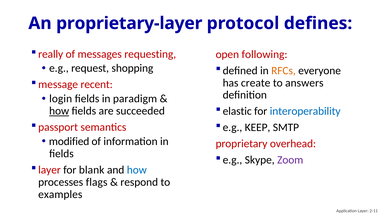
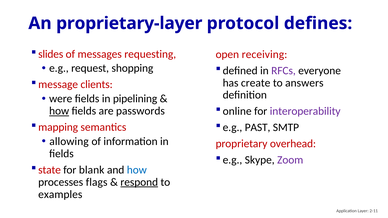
really: really -> slides (51, 54)
following: following -> receiving (265, 54)
RFCs colour: orange -> purple (283, 71)
recent: recent -> clients (97, 85)
login: login -> were (61, 99)
paradigm: paradigm -> pipelining (135, 99)
elastic: elastic -> online (237, 111)
interoperability colour: blue -> purple (305, 111)
succeeded: succeeded -> passwords (140, 111)
passport: passport -> mapping (58, 127)
KEEP: KEEP -> PAST (258, 128)
modified: modified -> allowing (69, 142)
layer: layer -> state (50, 170)
respond underline: none -> present (139, 182)
